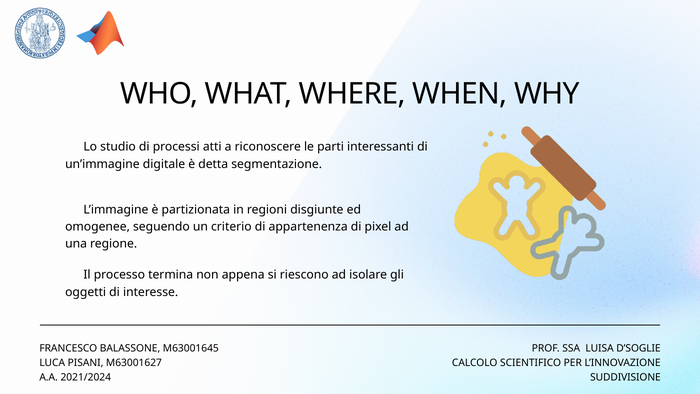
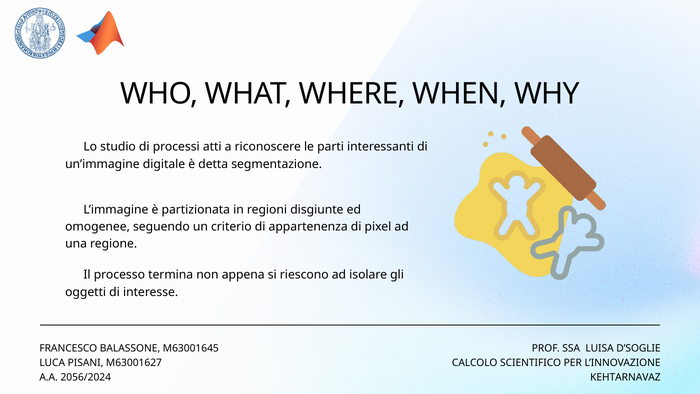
2021/2024: 2021/2024 -> 2056/2024 (86, 377)
SUDDIVISIONE: SUDDIVISIONE -> KEHTARNAVAZ (625, 377)
